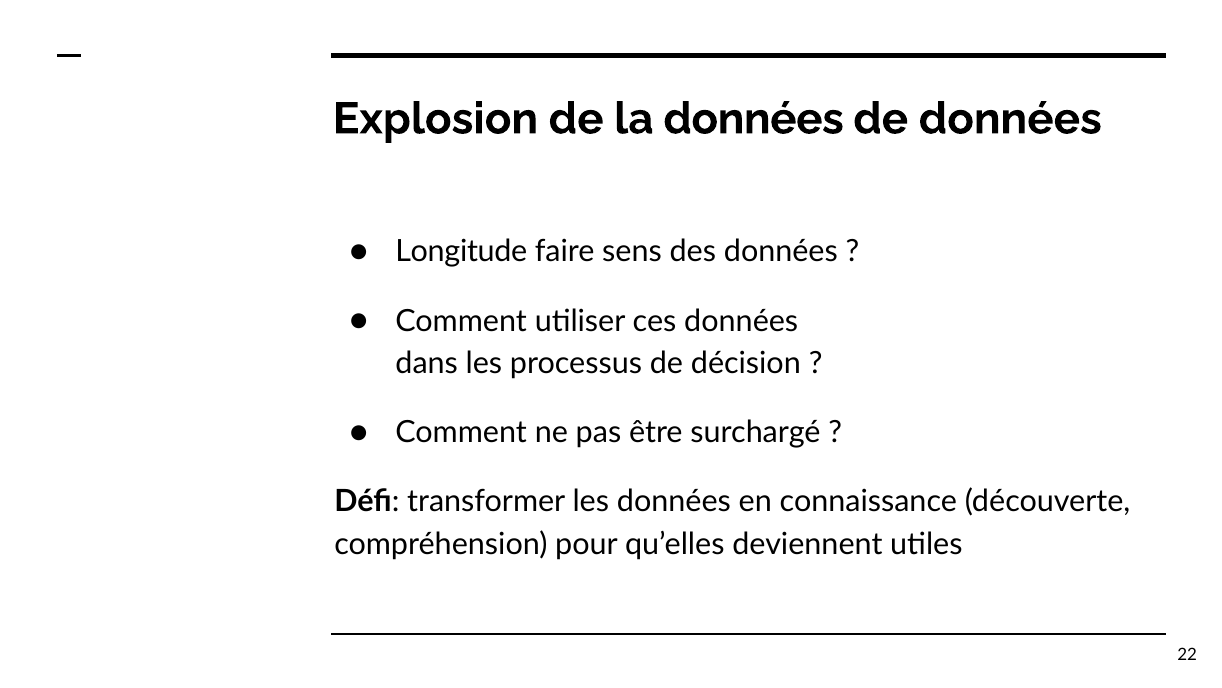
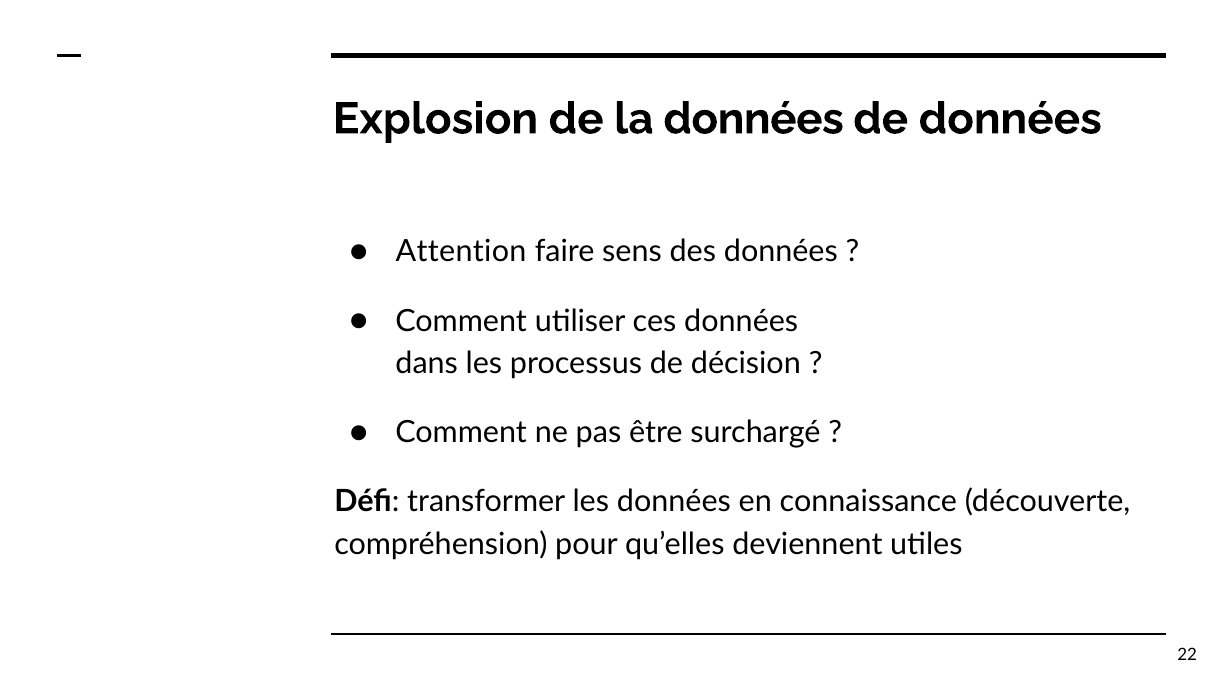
Longitude: Longitude -> Attention (461, 251)
